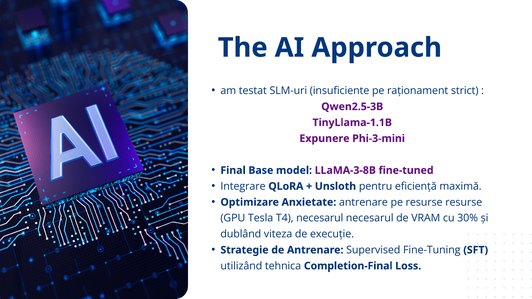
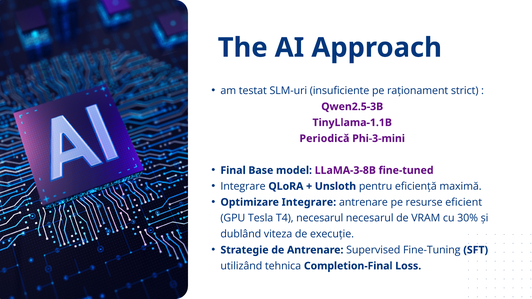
Expunere: Expunere -> Periodică (324, 139)
Optimizare Anxietate: Anxietate -> Integrare (309, 202)
resurse resurse: resurse -> eficient (464, 202)
